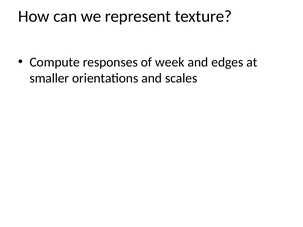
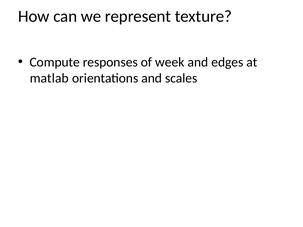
smaller: smaller -> matlab (49, 78)
